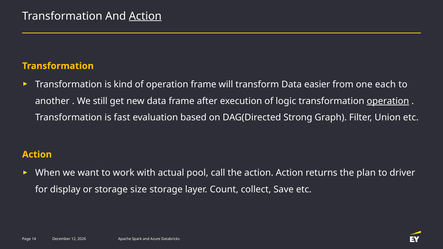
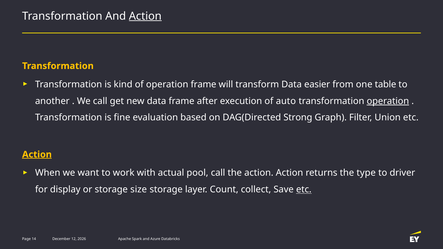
each: each -> table (386, 84)
We still: still -> call (100, 101)
logic: logic -> auto (286, 101)
fast: fast -> fine (122, 118)
Action underline: none -> present (37, 155)
plan: plan -> type (366, 173)
etc underline: none -> present (304, 190)
